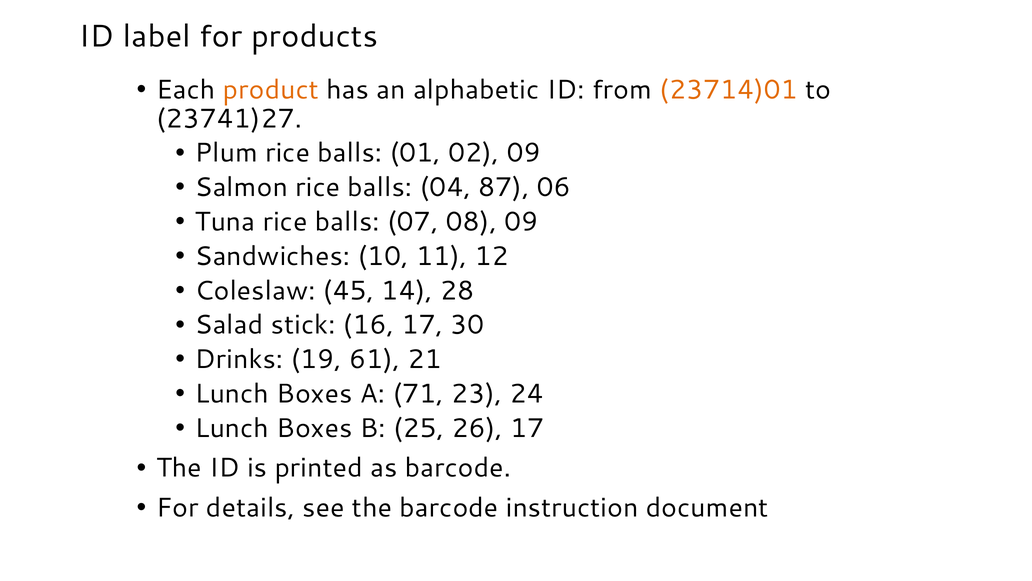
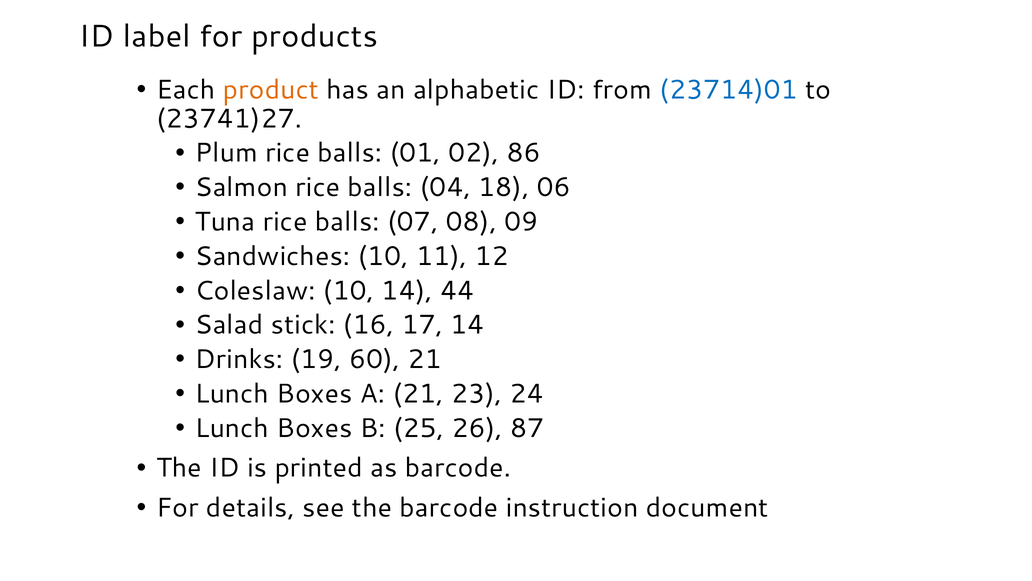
23714)01 colour: orange -> blue (729, 90)
02 09: 09 -> 86 (524, 153)
87: 87 -> 18 (504, 187)
Coleslaw 45: 45 -> 10 (349, 290)
28: 28 -> 44 (457, 290)
17 30: 30 -> 14 (467, 325)
61: 61 -> 60 (375, 359)
A 71: 71 -> 21 (418, 394)
26 17: 17 -> 87 (527, 428)
